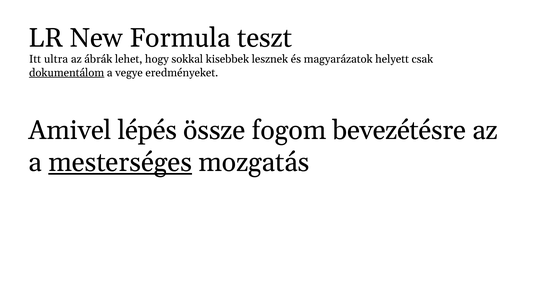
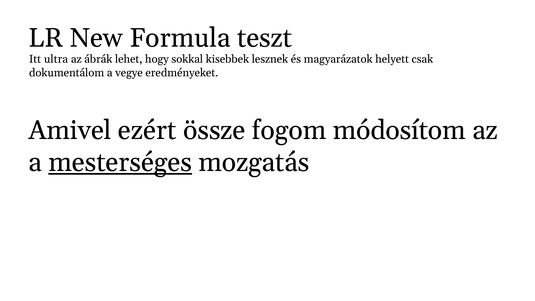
dokumentálom underline: present -> none (67, 73)
lépés: lépés -> ezért (147, 130)
bevezétésre: bevezétésre -> módosítom (399, 130)
